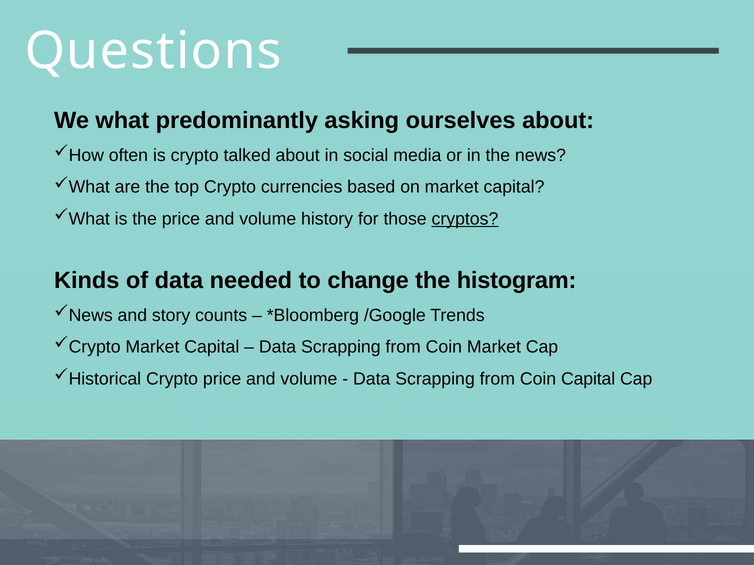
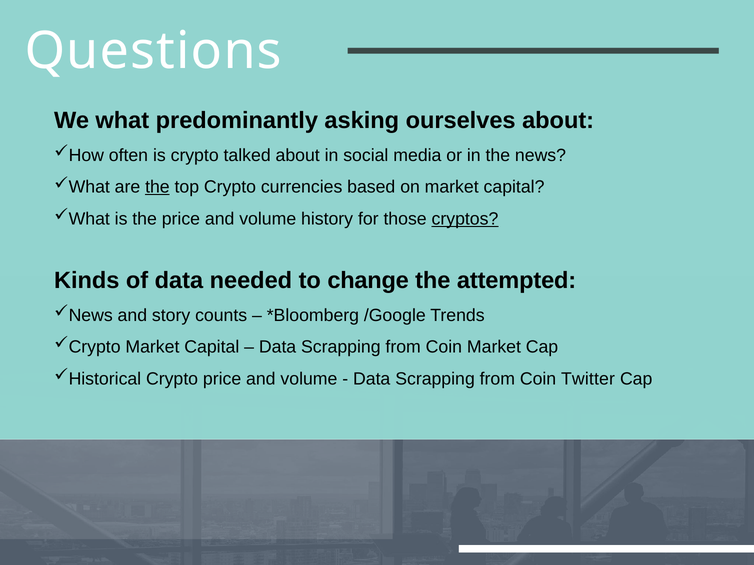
the underline: none -> present (157, 187)
histogram: histogram -> attempted (517, 281)
Coin Capital: Capital -> Twitter (588, 379)
